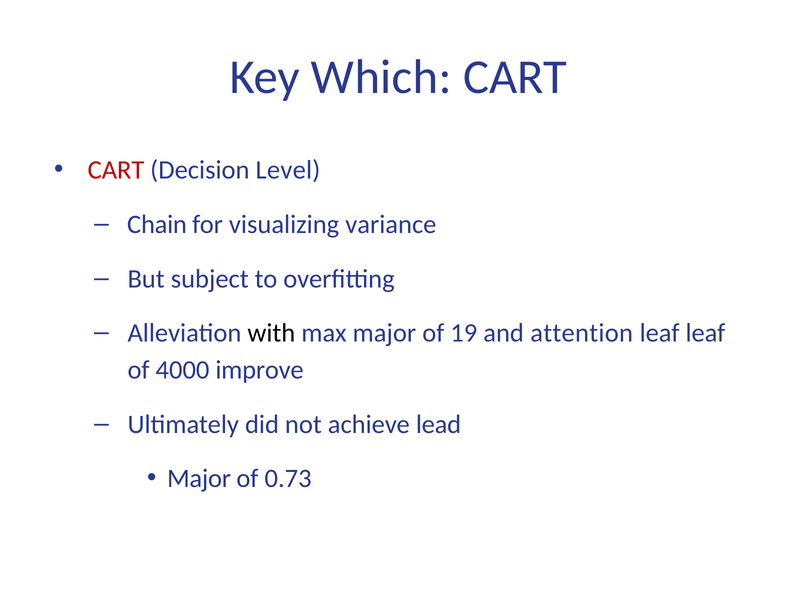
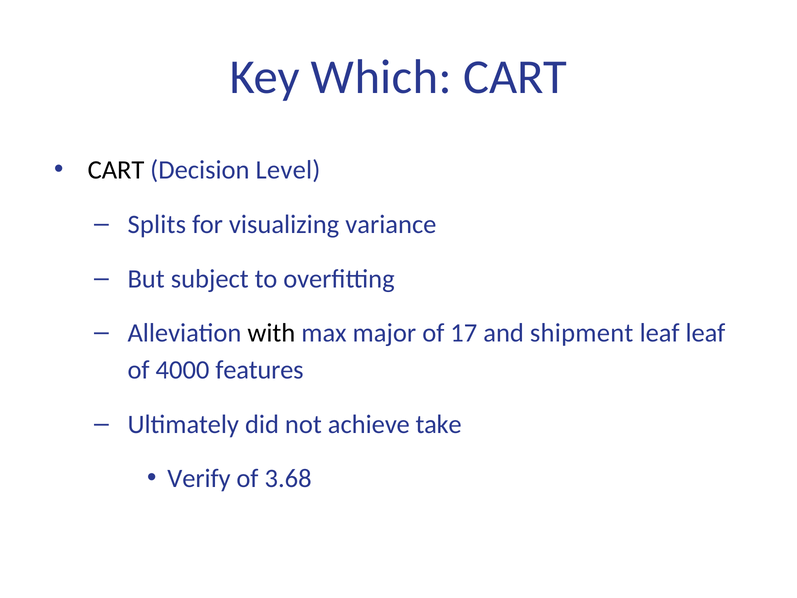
CART colour: red -> black (116, 170)
Chain: Chain -> Splits (157, 224)
19: 19 -> 17 (464, 333)
attention: attention -> shipment (582, 333)
improve: improve -> features (259, 370)
lead: lead -> take (439, 424)
Major: Major -> Verify (199, 478)
0.73: 0.73 -> 3.68 (288, 478)
